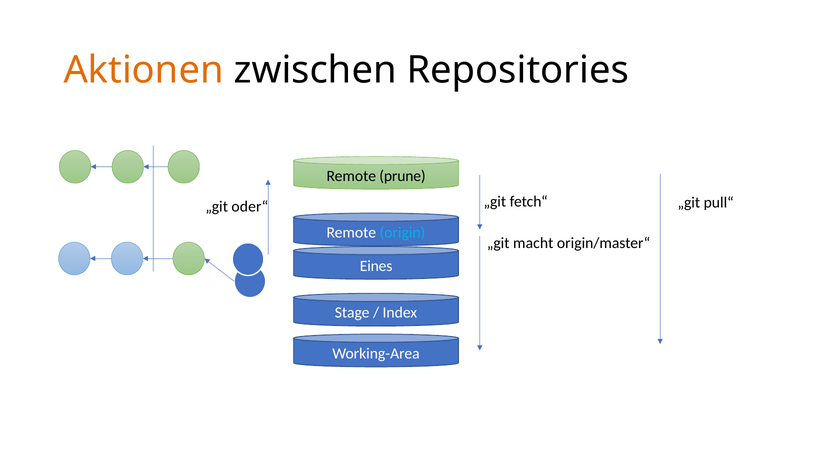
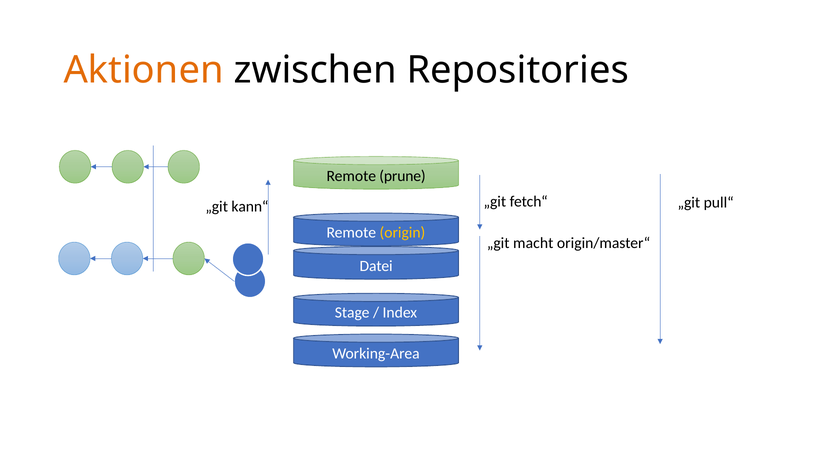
oder“: oder“ -> kann“ (250, 206)
origin colour: light blue -> yellow (402, 232)
Eines: Eines -> Datei (376, 266)
